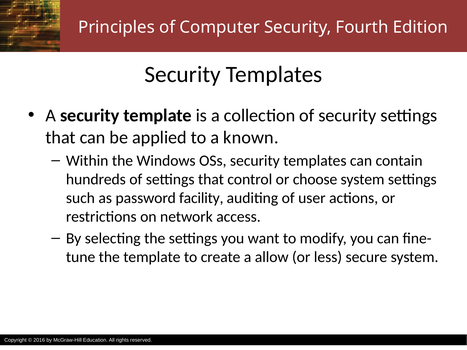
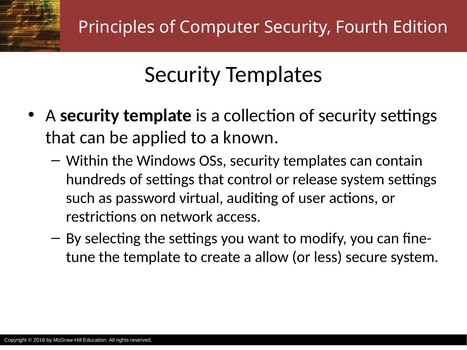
choose: choose -> release (315, 179)
facility: facility -> virtual (201, 198)
